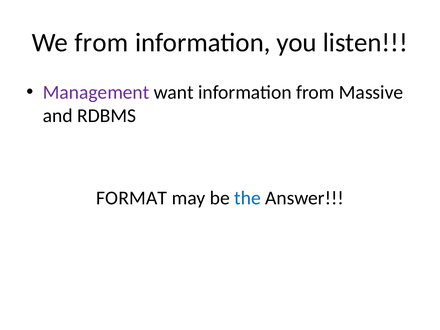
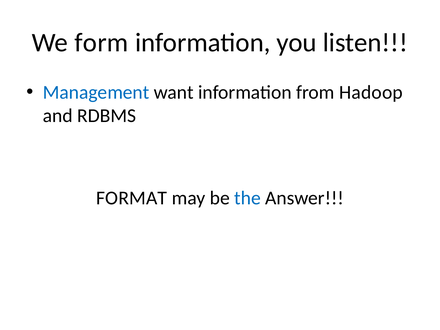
We from: from -> form (101, 43)
Management colour: purple -> blue (96, 92)
Massive: Massive -> Hadoop (371, 92)
